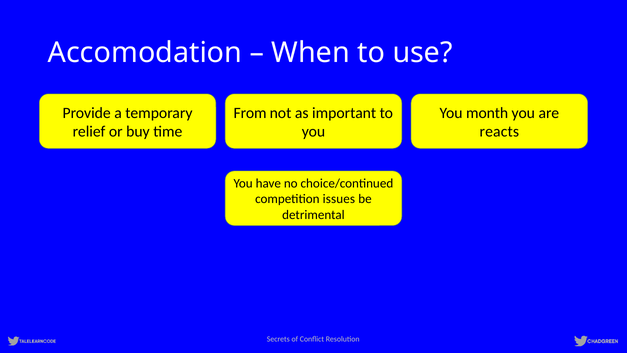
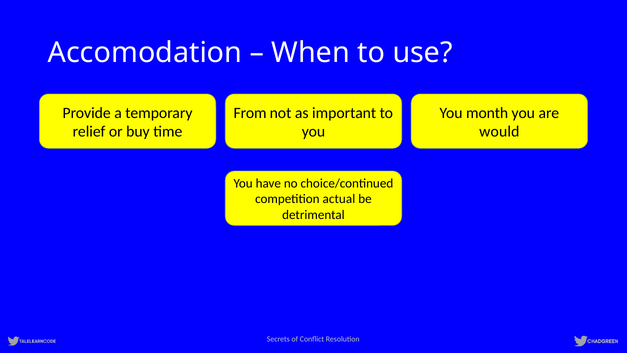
reacts: reacts -> would (499, 132)
issues: issues -> actual (339, 199)
